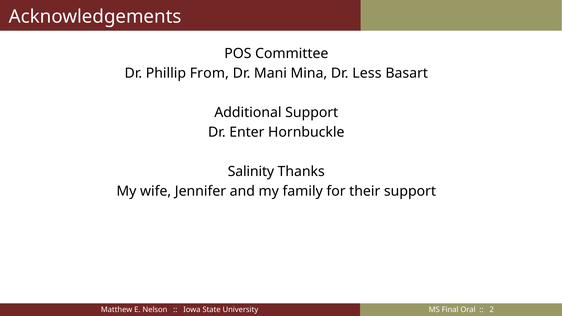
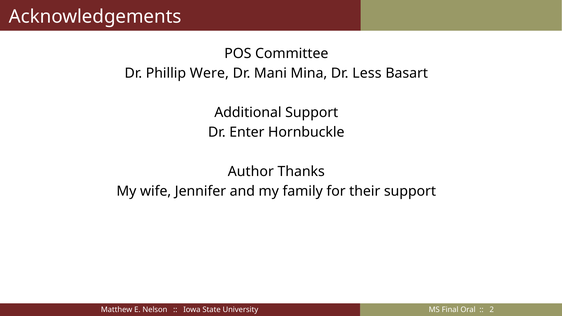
From: From -> Were (209, 73)
Salinity: Salinity -> Author (251, 172)
